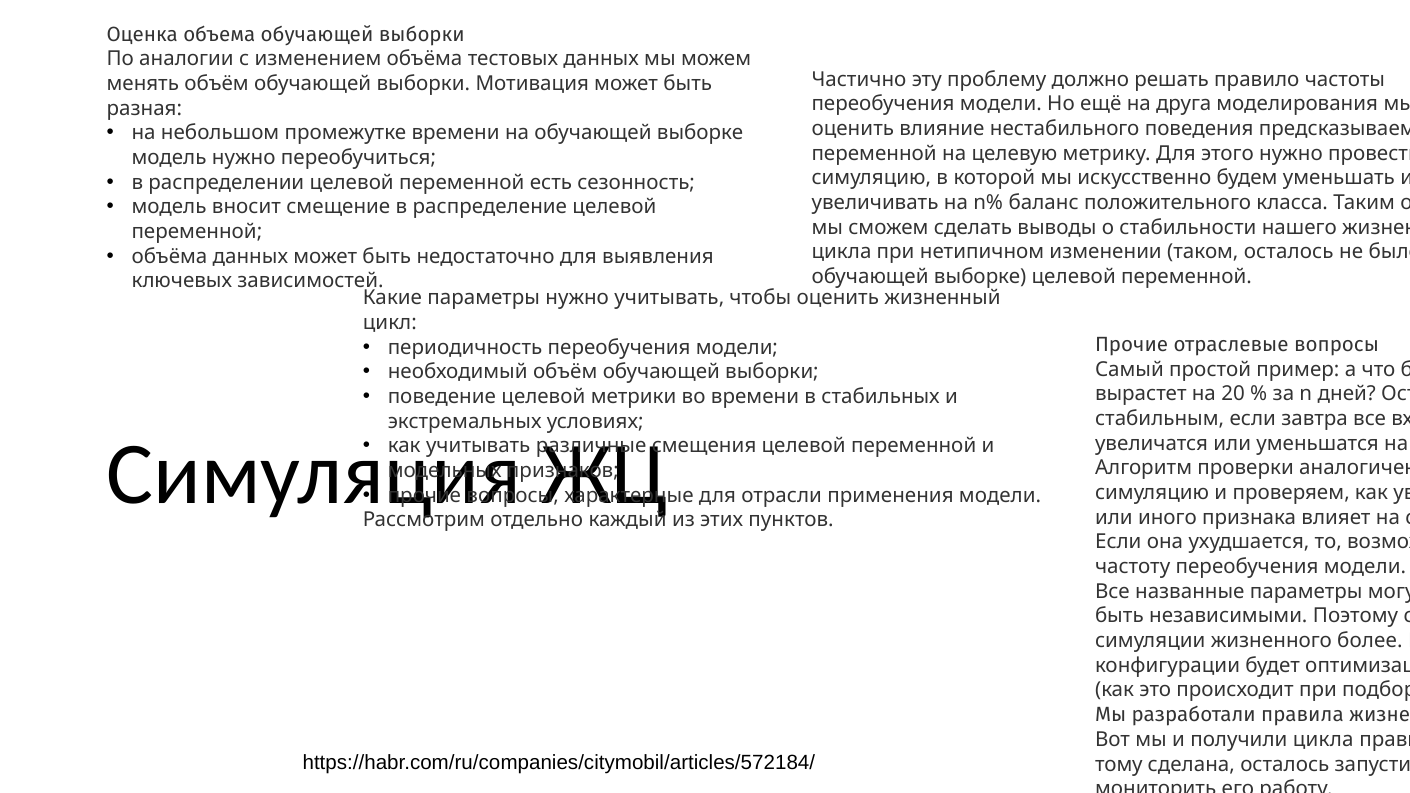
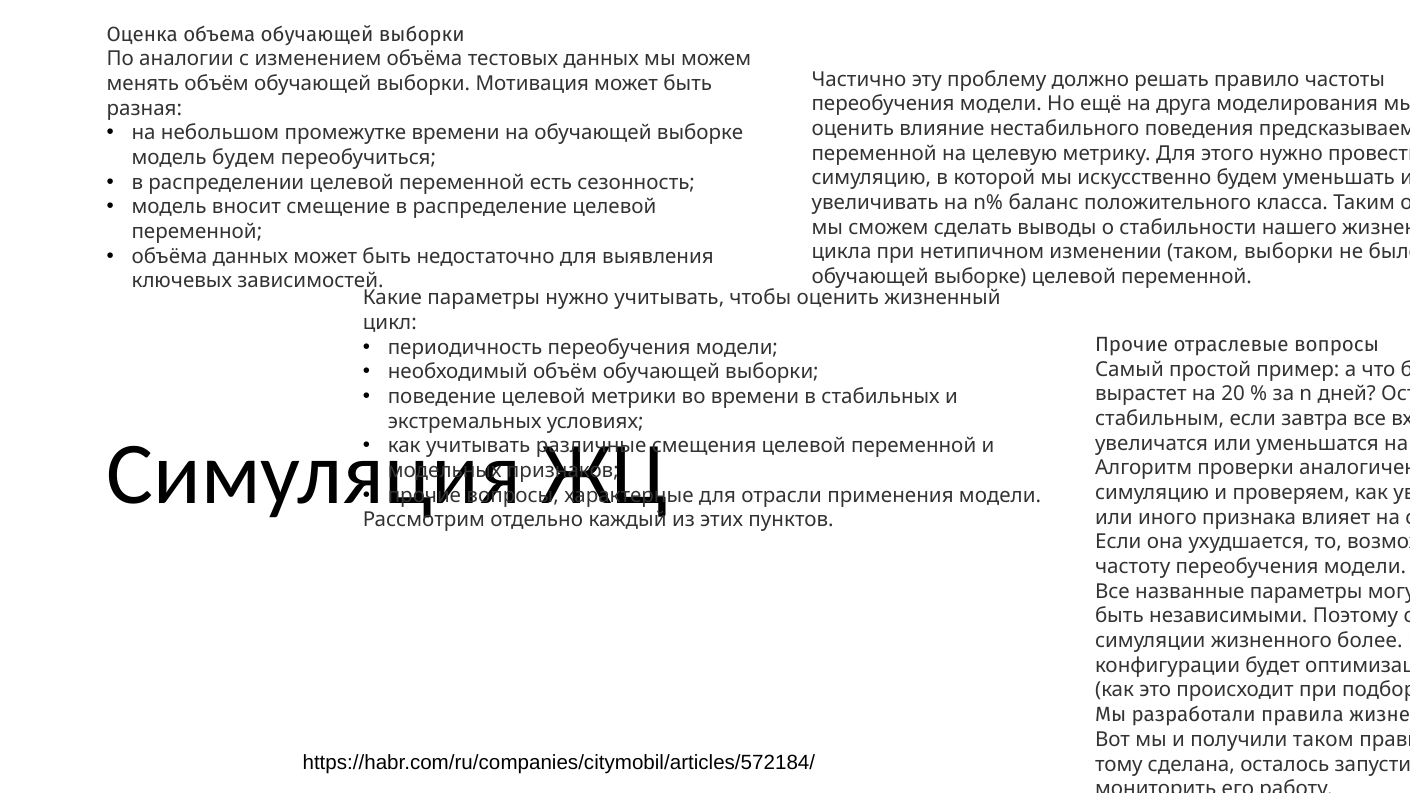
модель нужно: нужно -> будем (244, 158)
таком осталось: осталось -> выборки (1289, 252)
получили цикла: цикла -> таком (1323, 740)
